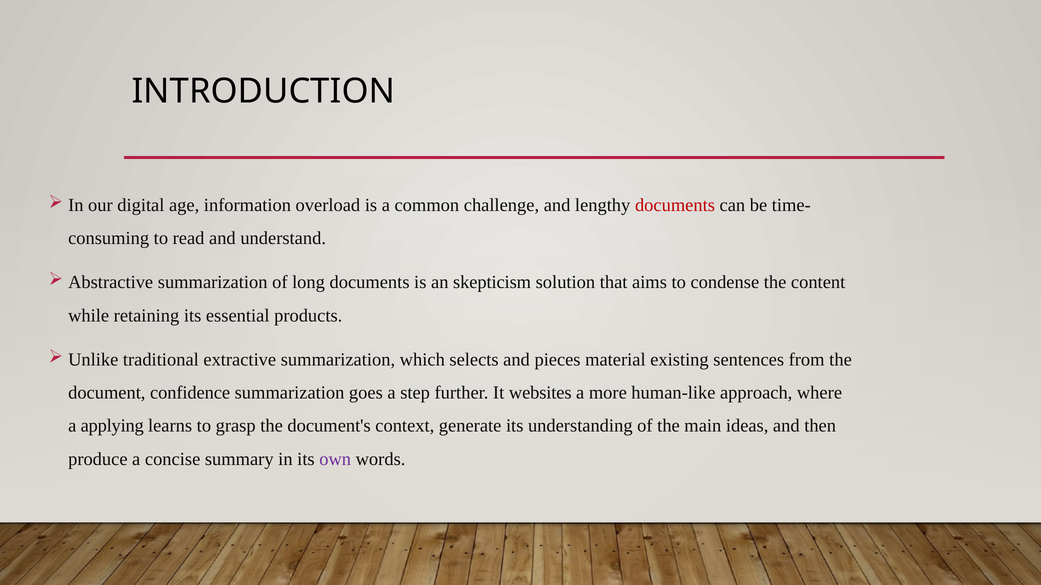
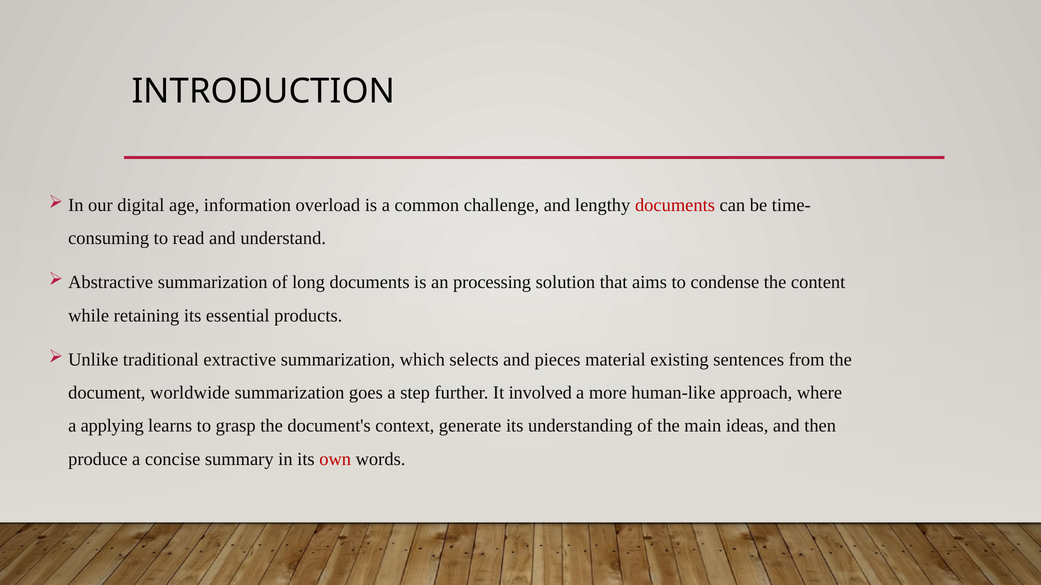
skepticism: skepticism -> processing (492, 283)
confidence: confidence -> worldwide (190, 393)
websites: websites -> involved (540, 393)
own colour: purple -> red (335, 459)
